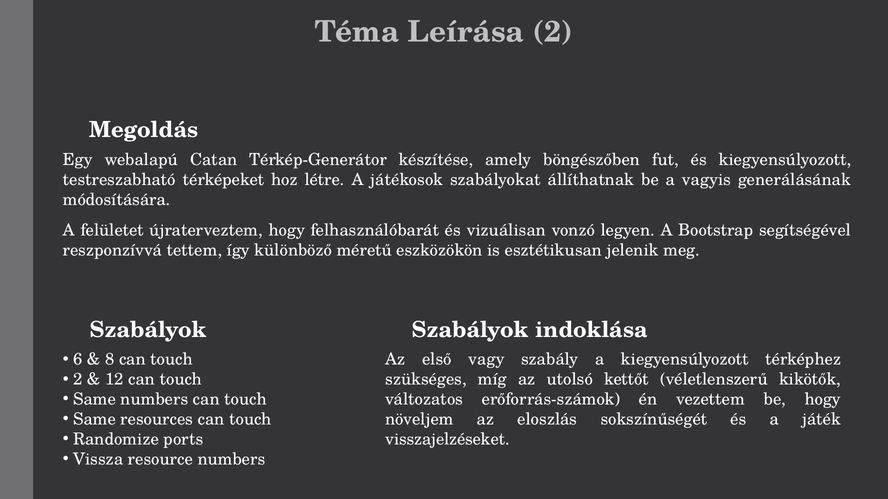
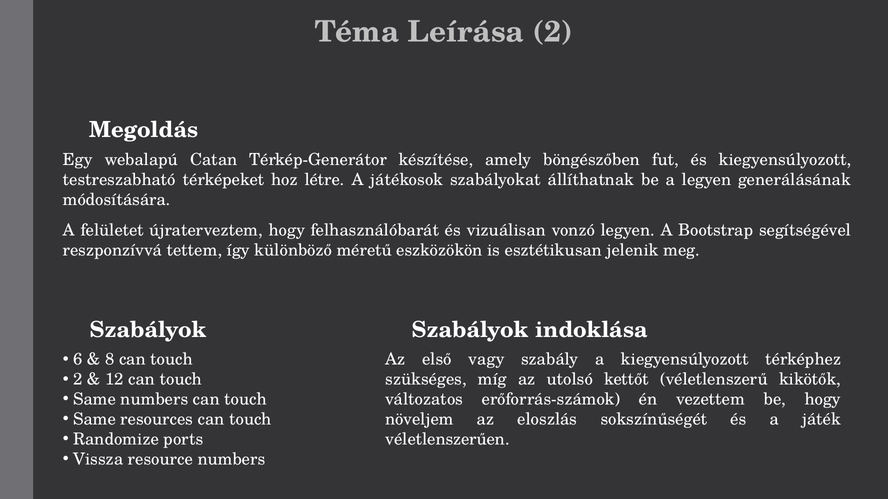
a vagyis: vagyis -> legyen (707, 180)
visszajelzéseket: visszajelzéseket -> véletlenszerűen (448, 440)
